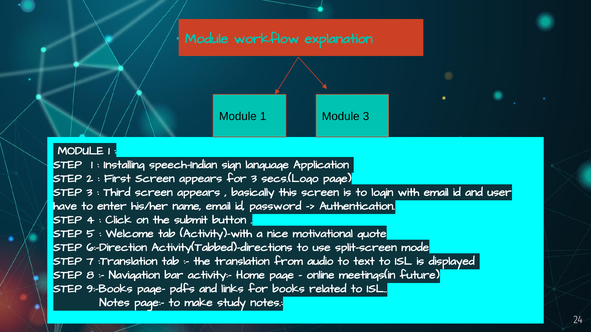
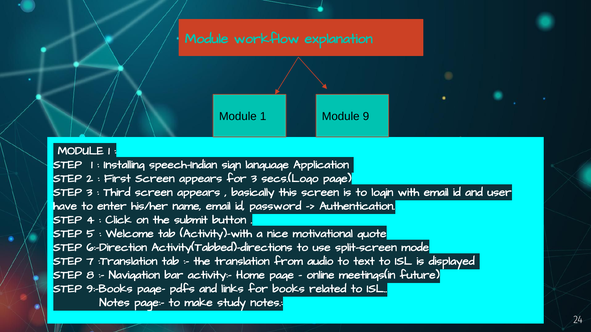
Module 3: 3 -> 9 (366, 117)
